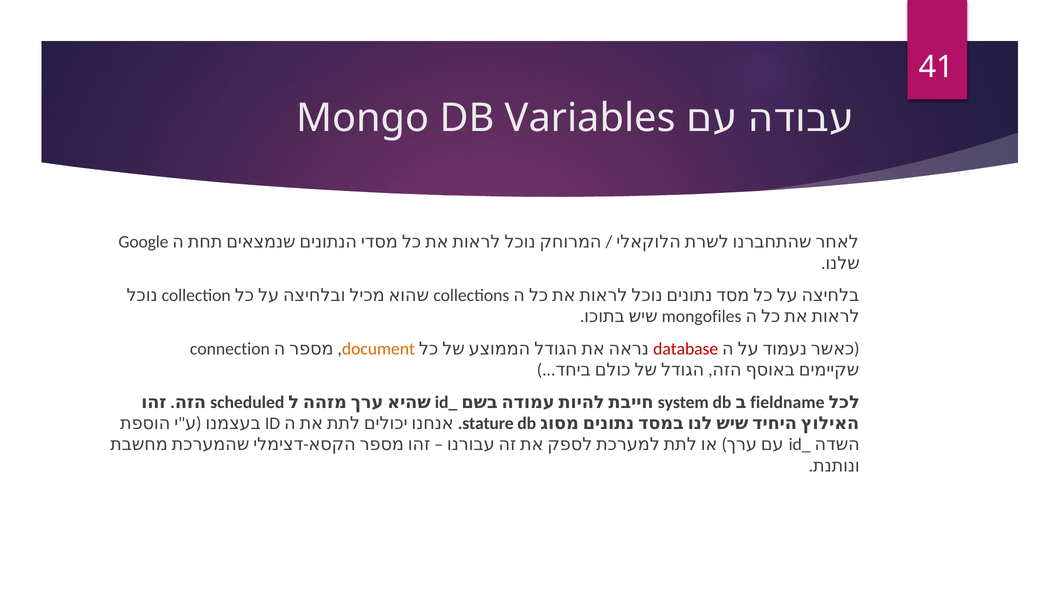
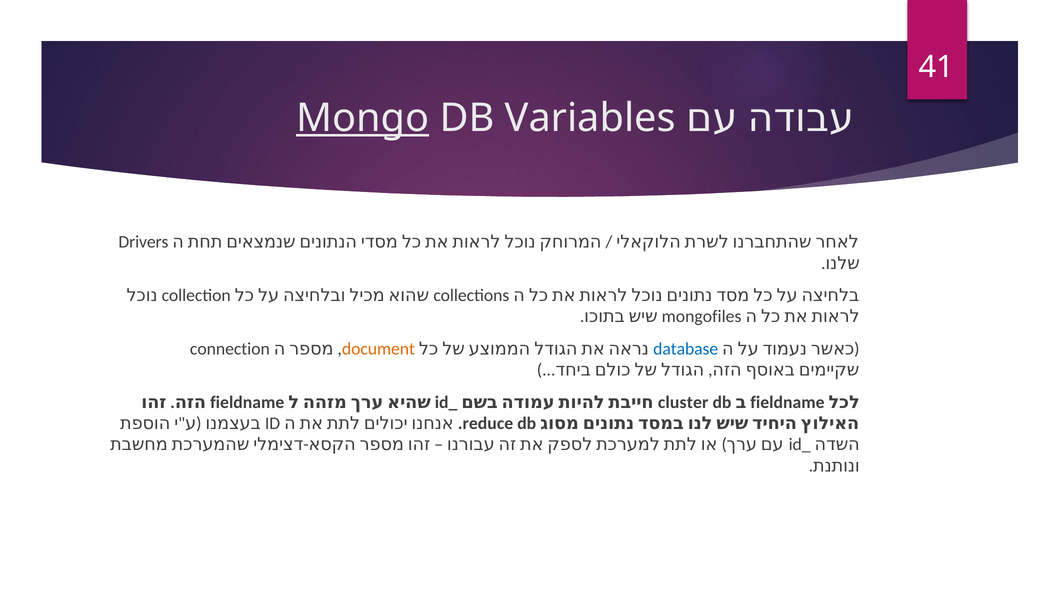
Mongo underline: none -> present (363, 118)
Google: Google -> Drivers (143, 242)
database colour: red -> blue (686, 349)
scheduled: scheduled -> fieldname (247, 402)
system: system -> cluster (683, 402)
stature: stature -> reduce (488, 424)
